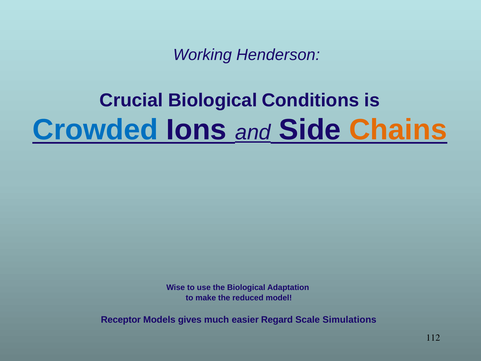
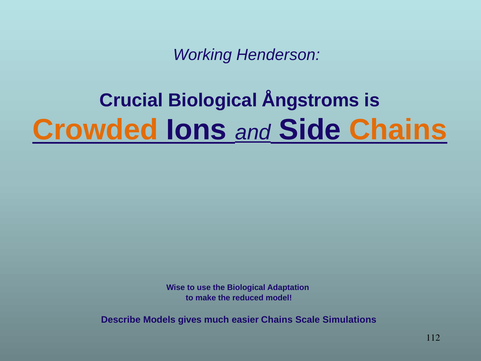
Conditions: Conditions -> Ångstroms (311, 100)
Crowded colour: blue -> orange (95, 130)
Receptor: Receptor -> Describe (121, 320)
easier Regard: Regard -> Chains (277, 320)
